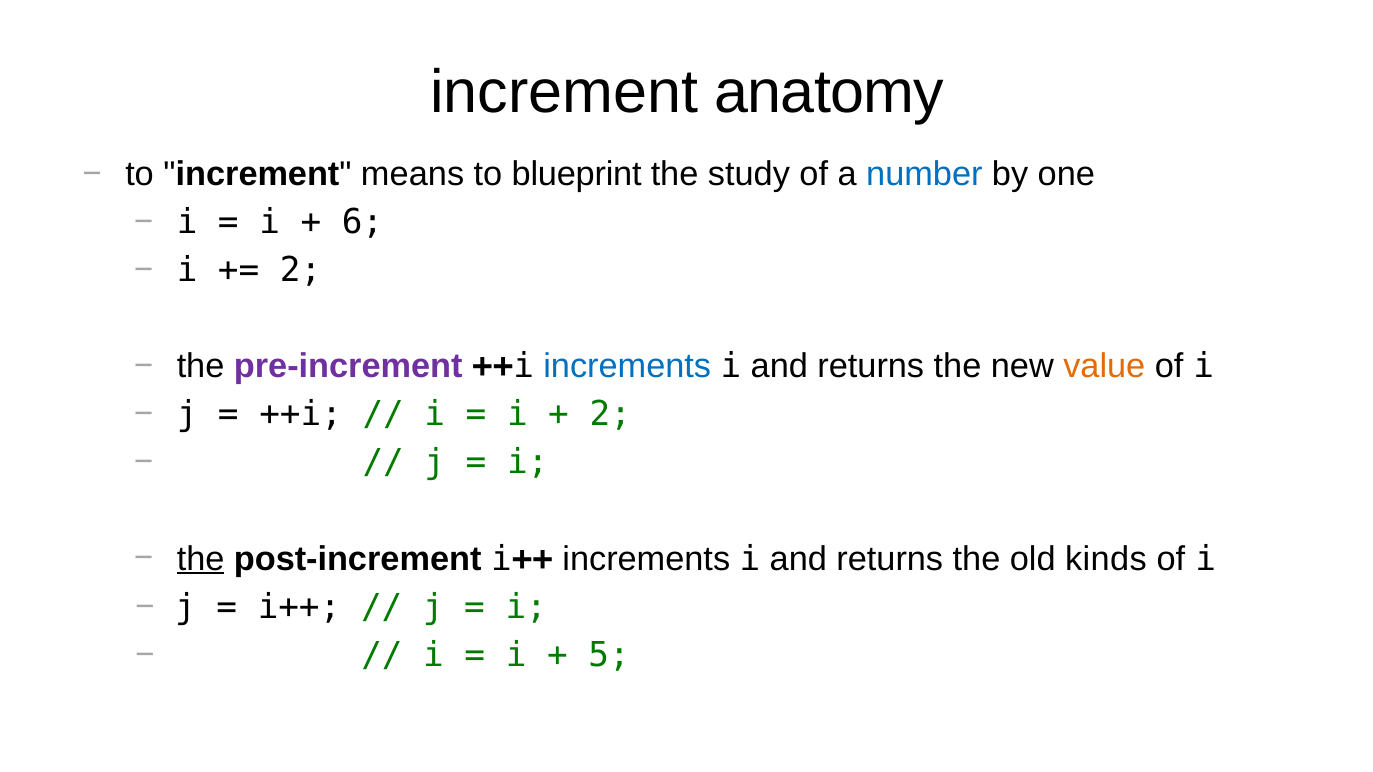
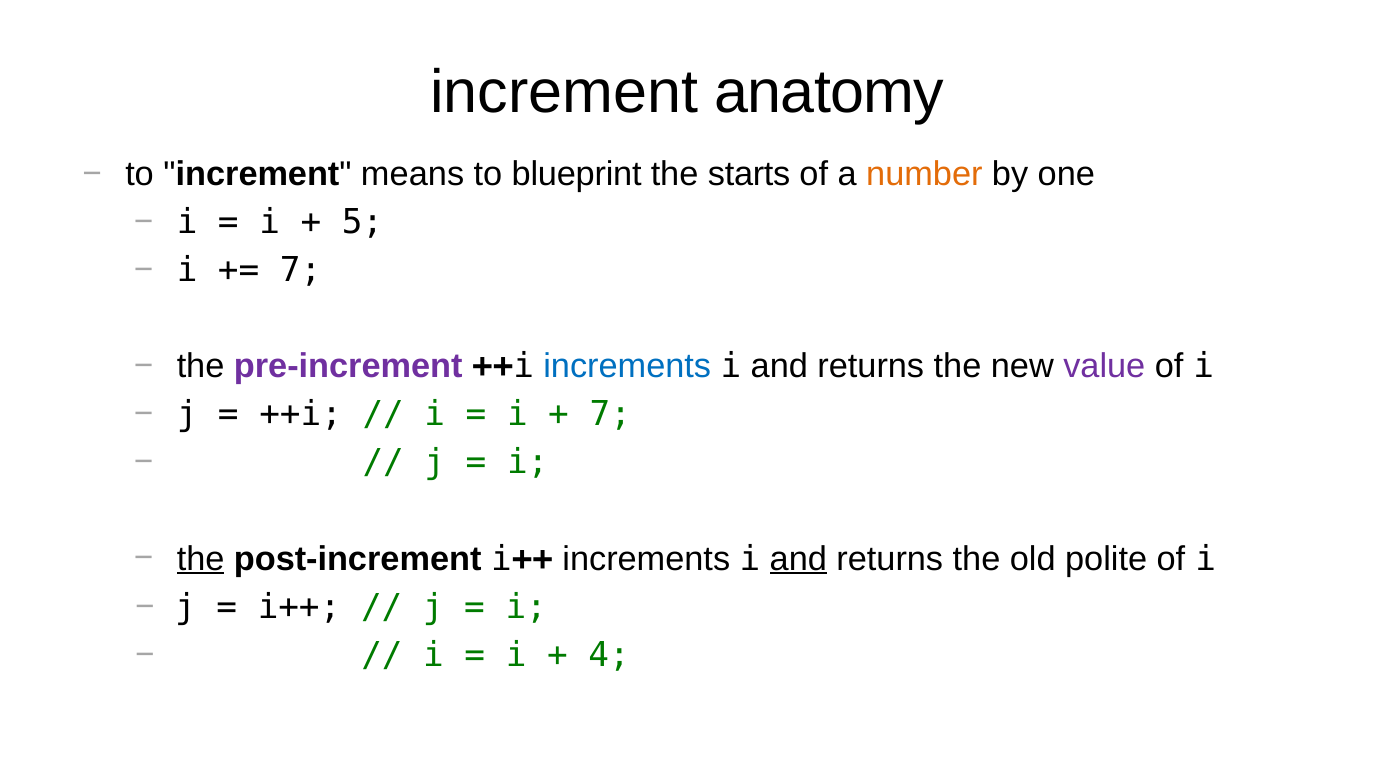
study: study -> starts (749, 175)
number colour: blue -> orange (924, 175)
6: 6 -> 5 (363, 223)
2: 2 -> 7 (301, 271)
value colour: orange -> purple (1104, 367)
2: 2 -> 7 (610, 415)
and underline: none -> present (798, 559)
kinds: kinds -> polite (1106, 559)
5: 5 -> 4 (609, 656)
